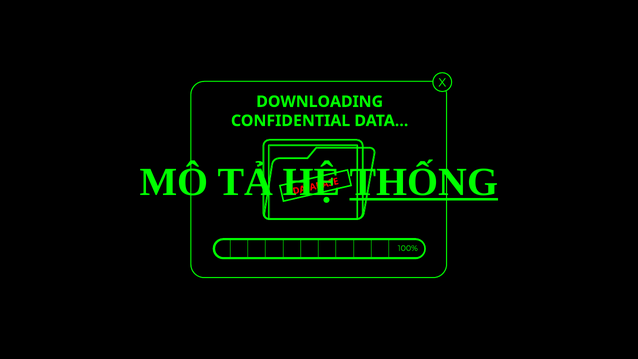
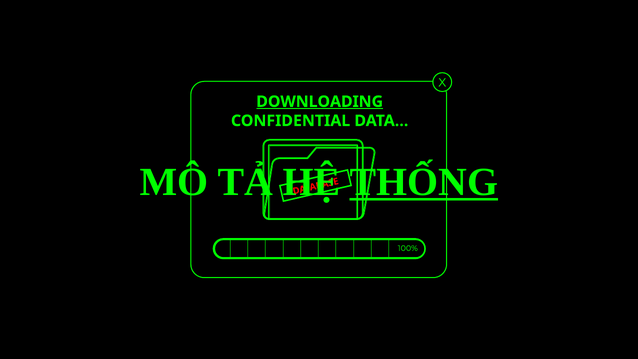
DOWNLOADING underline: none -> present (320, 102)
